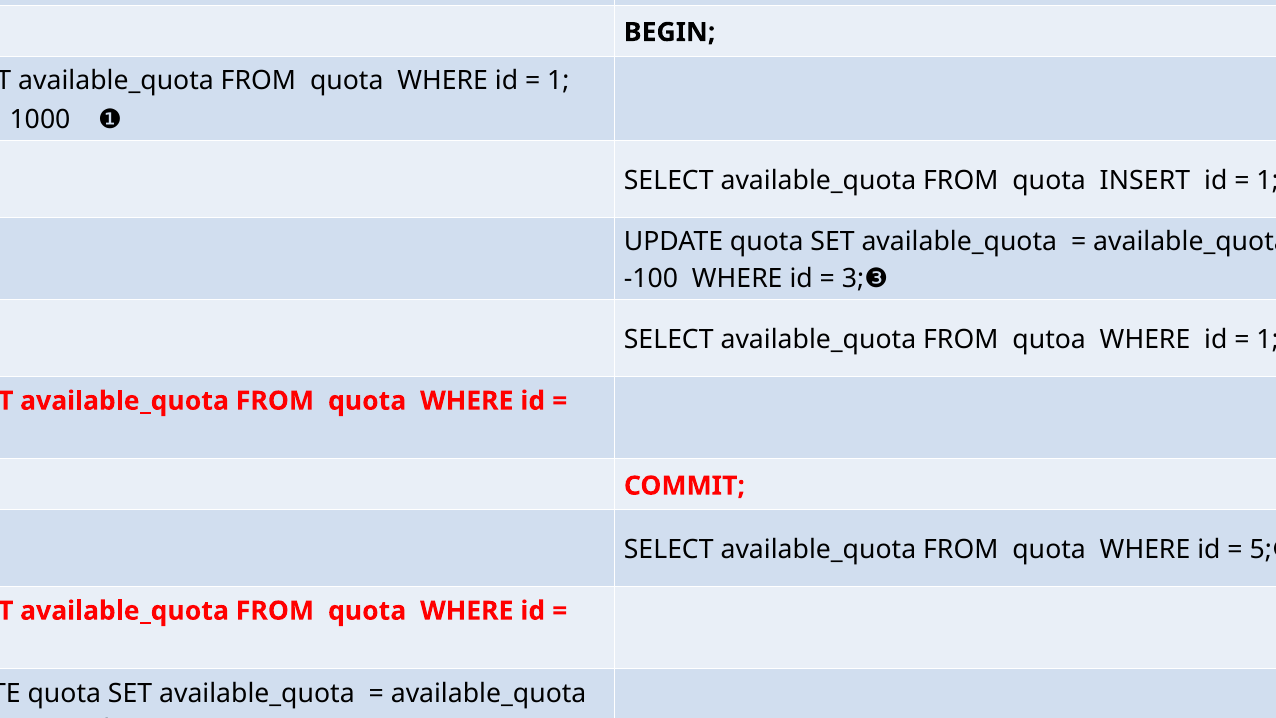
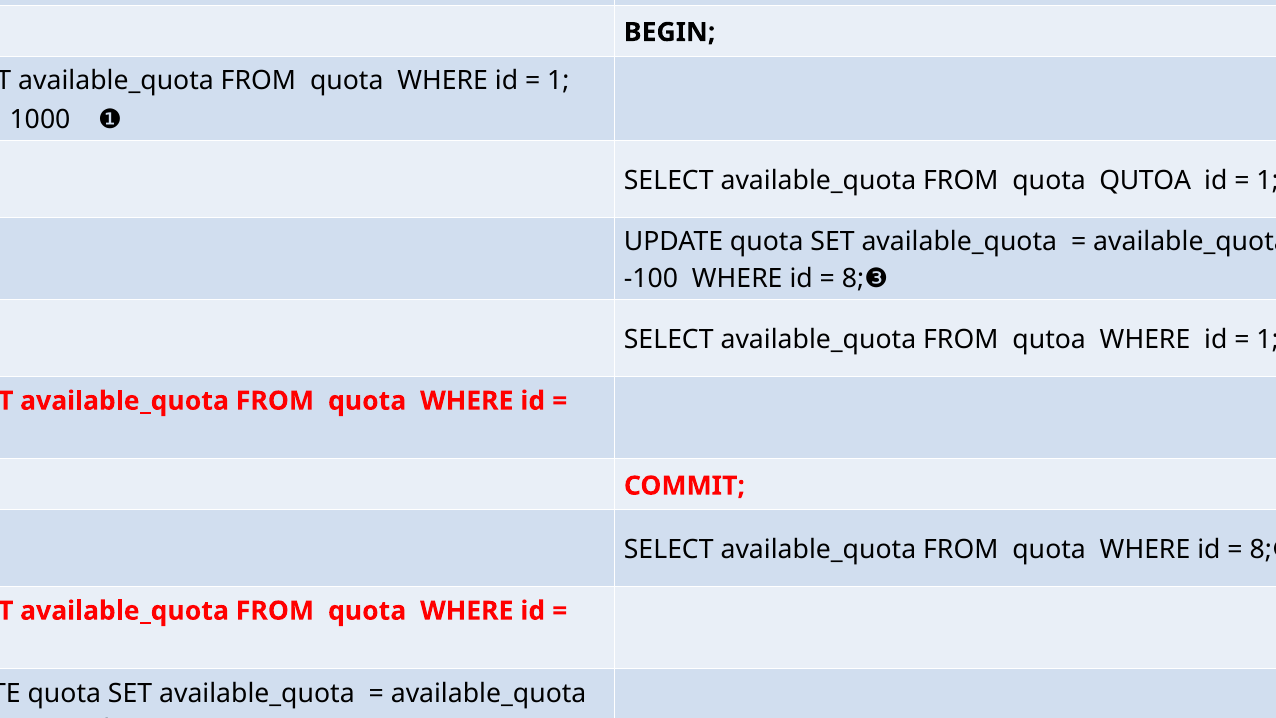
quota INSERT: INSERT -> QUTOA (1145, 181)
3: 3 -> 8 (853, 278)
5: 5 -> 8 (1261, 549)
